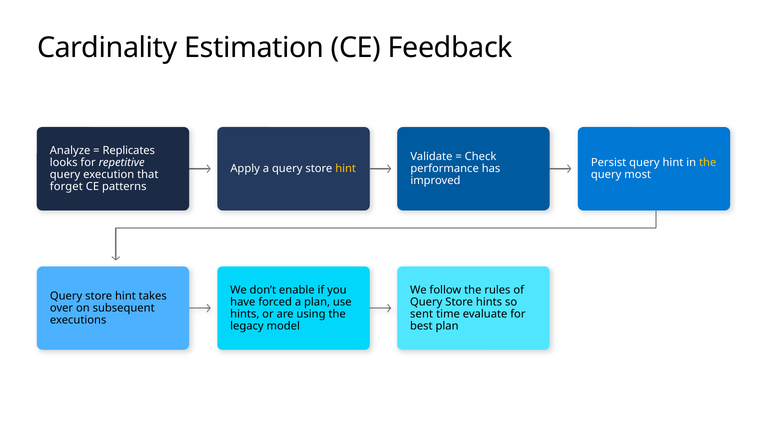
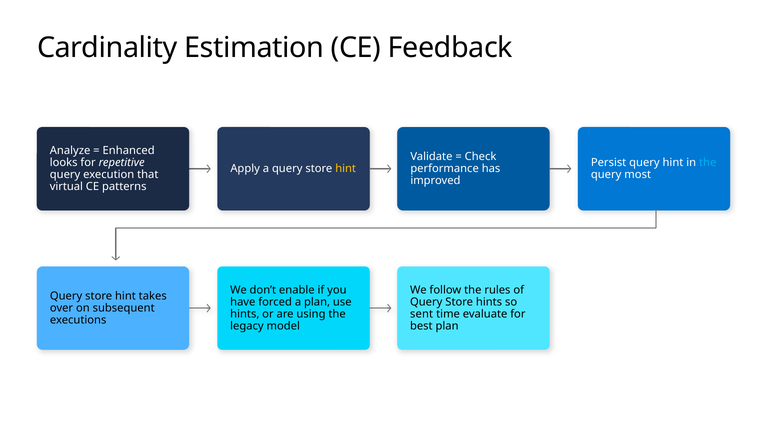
Replicates: Replicates -> Enhanced (129, 151)
the colour: yellow -> light blue (708, 163)
forget: forget -> virtual (66, 187)
